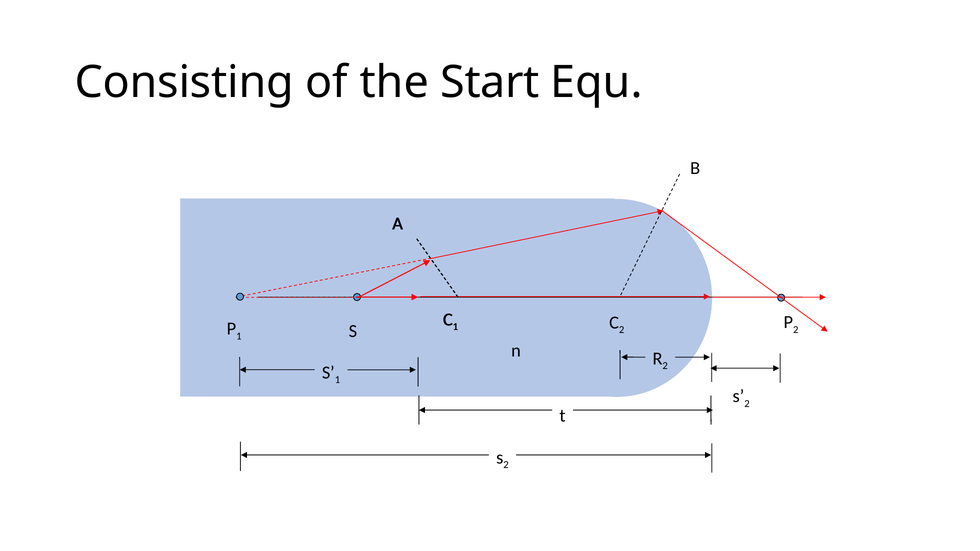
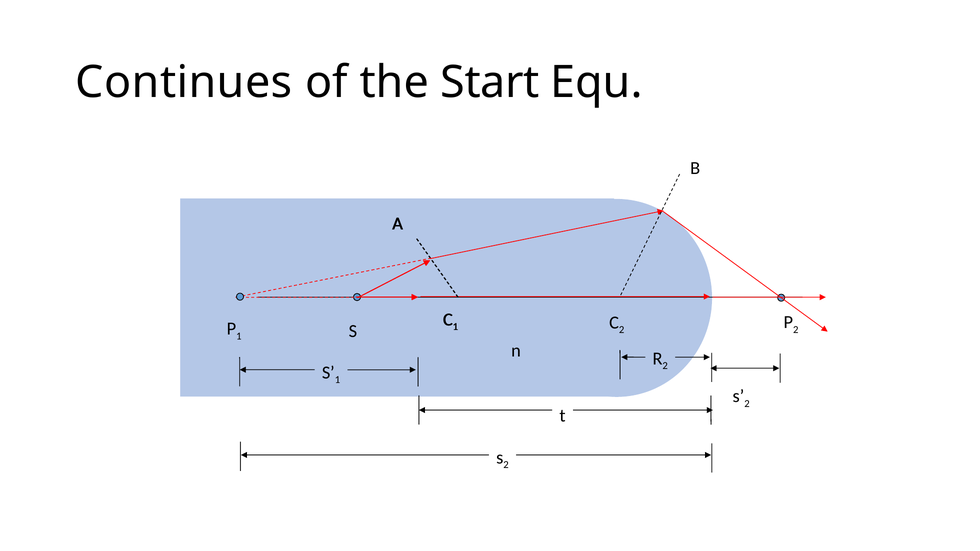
Consisting: Consisting -> Continues (184, 82)
